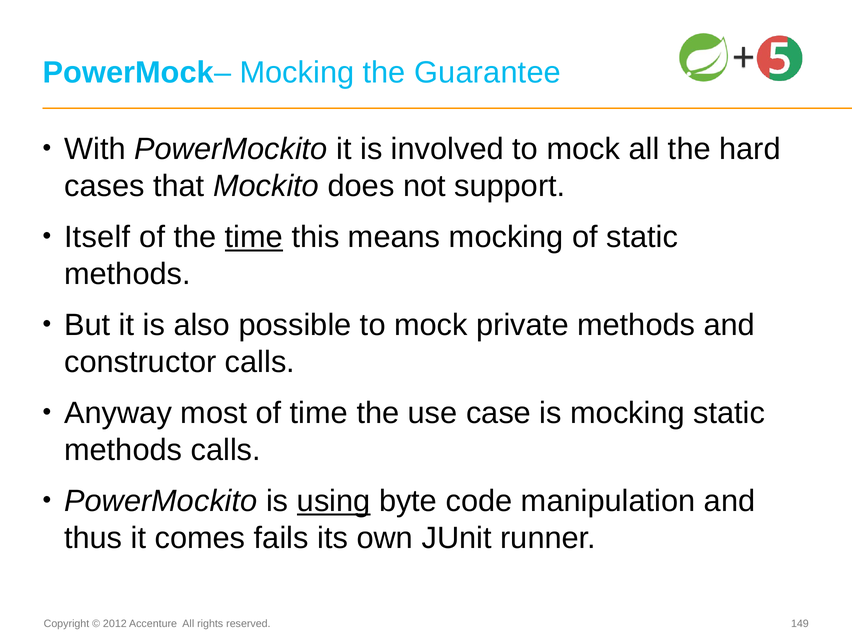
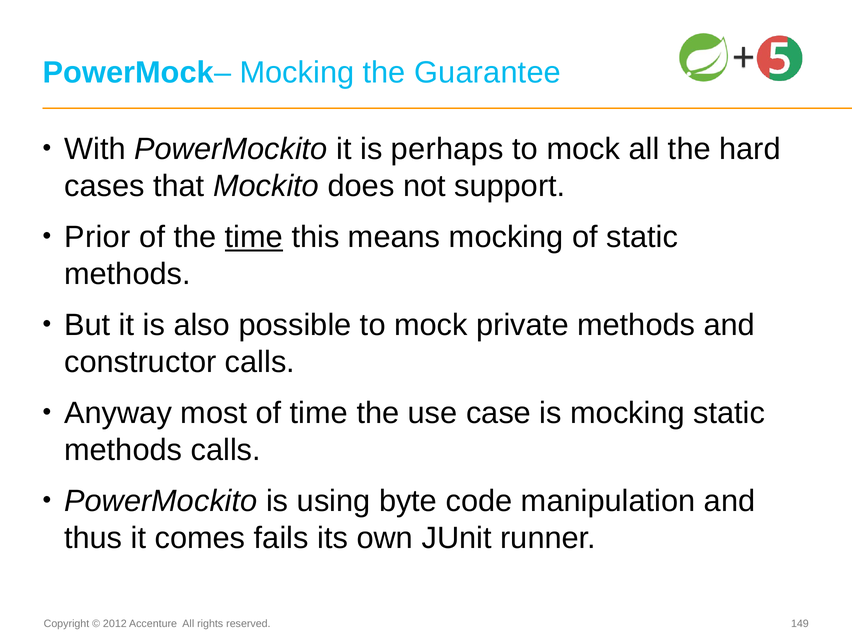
involved: involved -> perhaps (447, 149)
Itself: Itself -> Prior (97, 237)
using underline: present -> none (334, 501)
